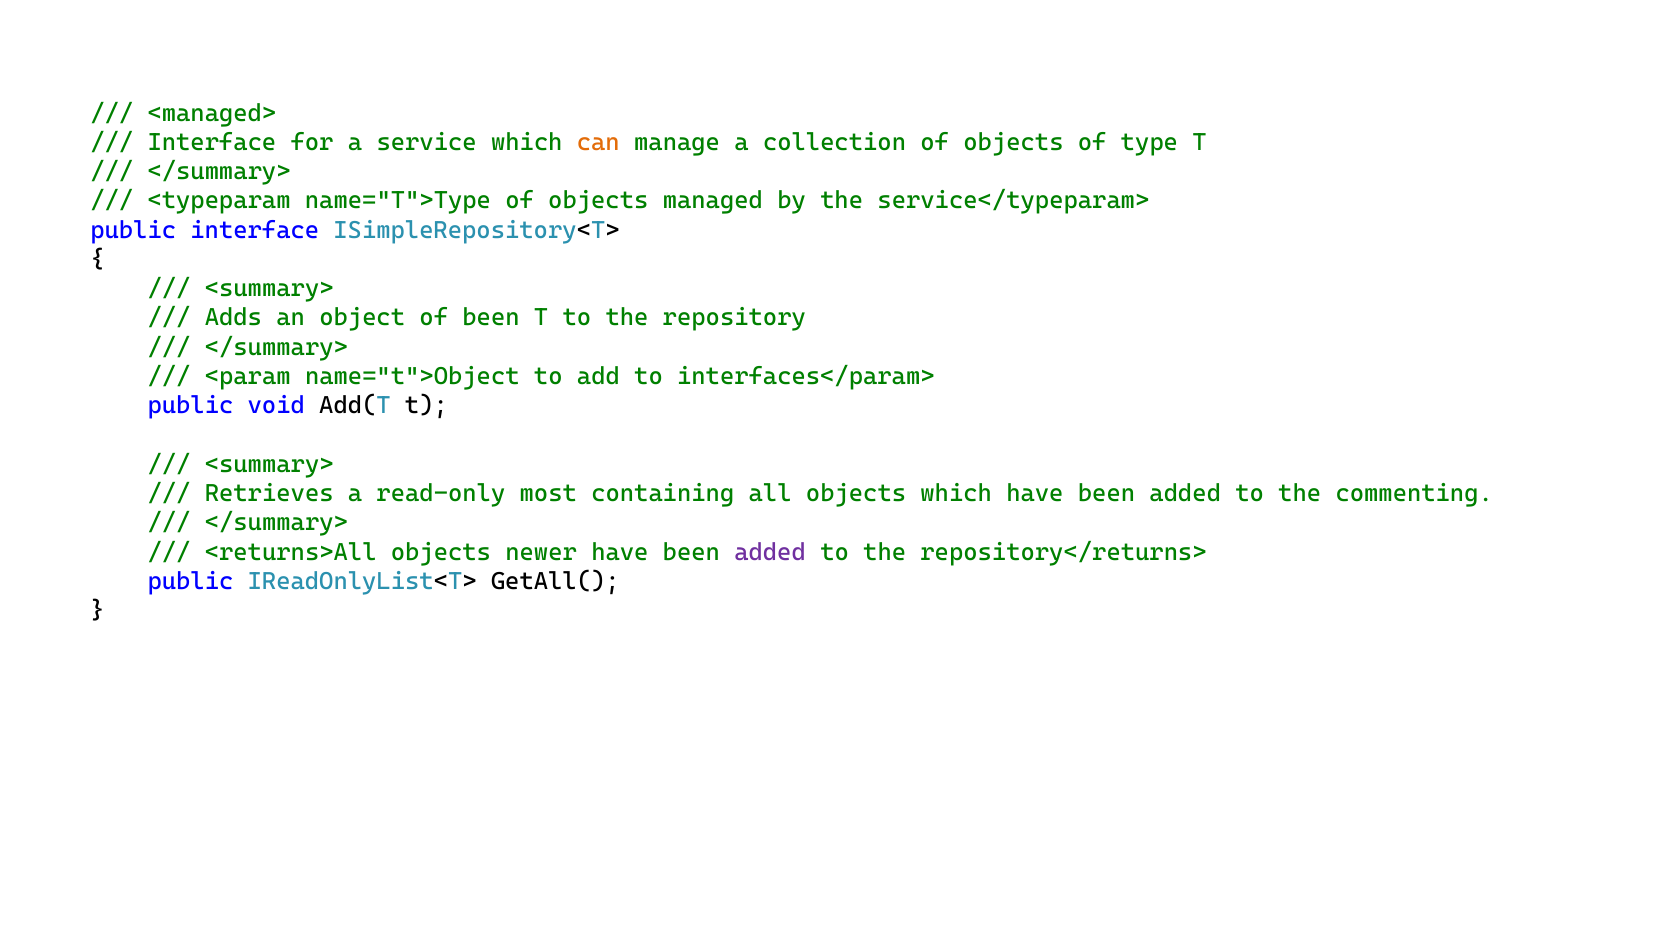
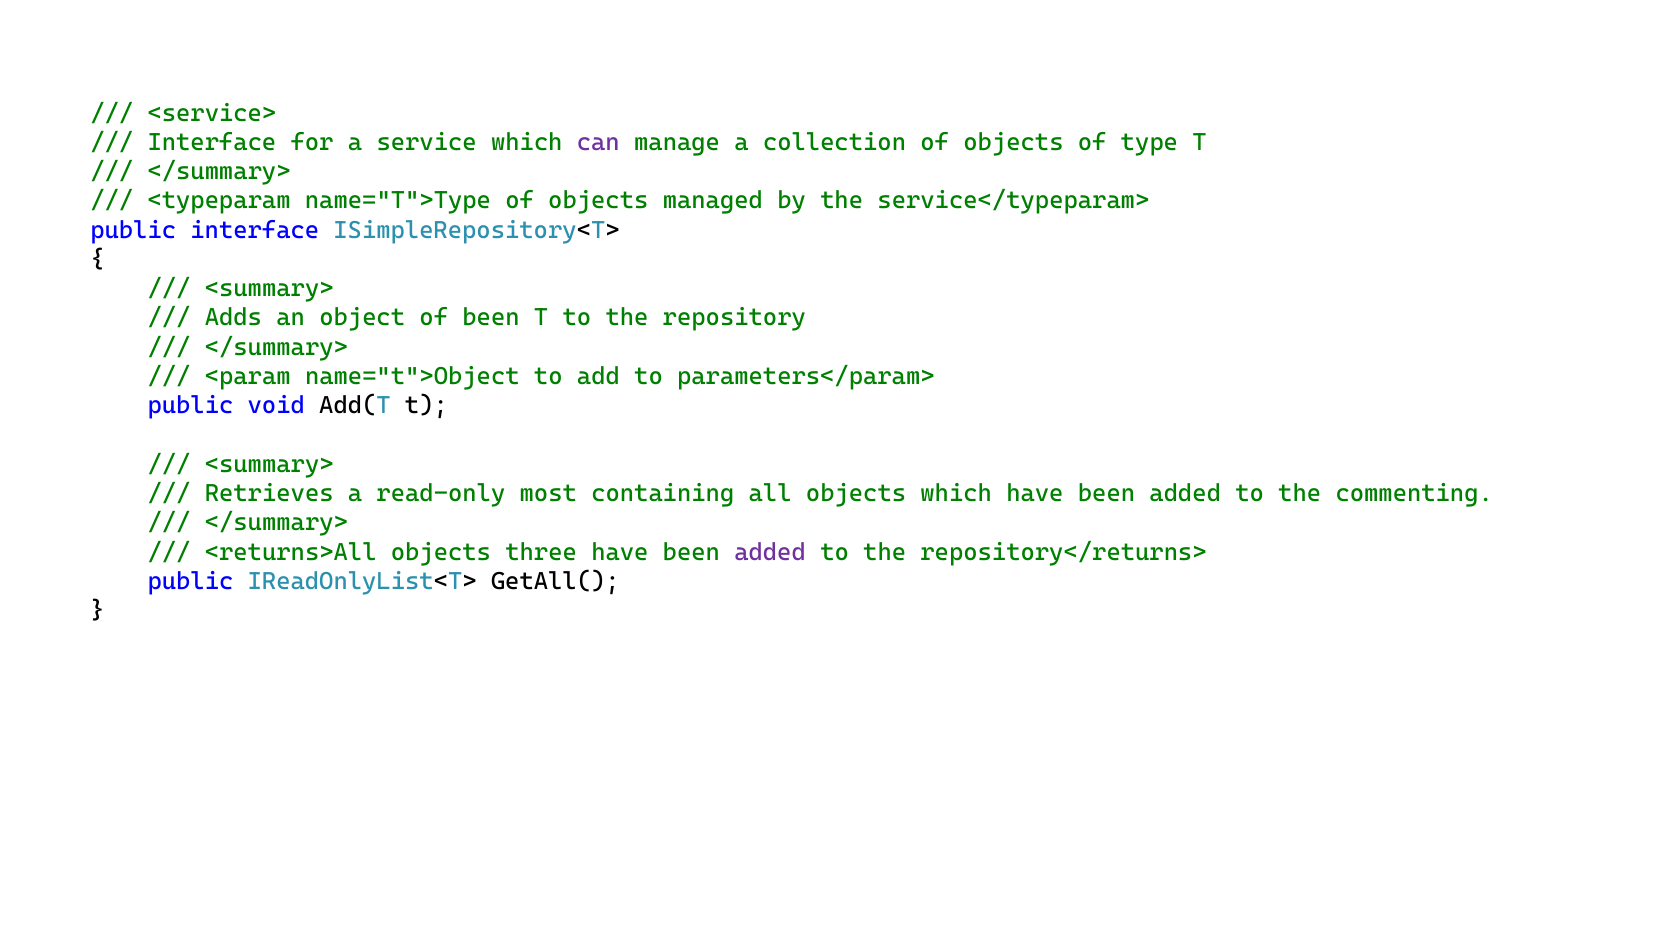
<managed>: <managed> -> <service> (212, 113)
can colour: orange -> purple (598, 142)
interfaces</param>: interfaces</param> -> parameters</param> (806, 377)
newer: newer -> three (541, 552)
